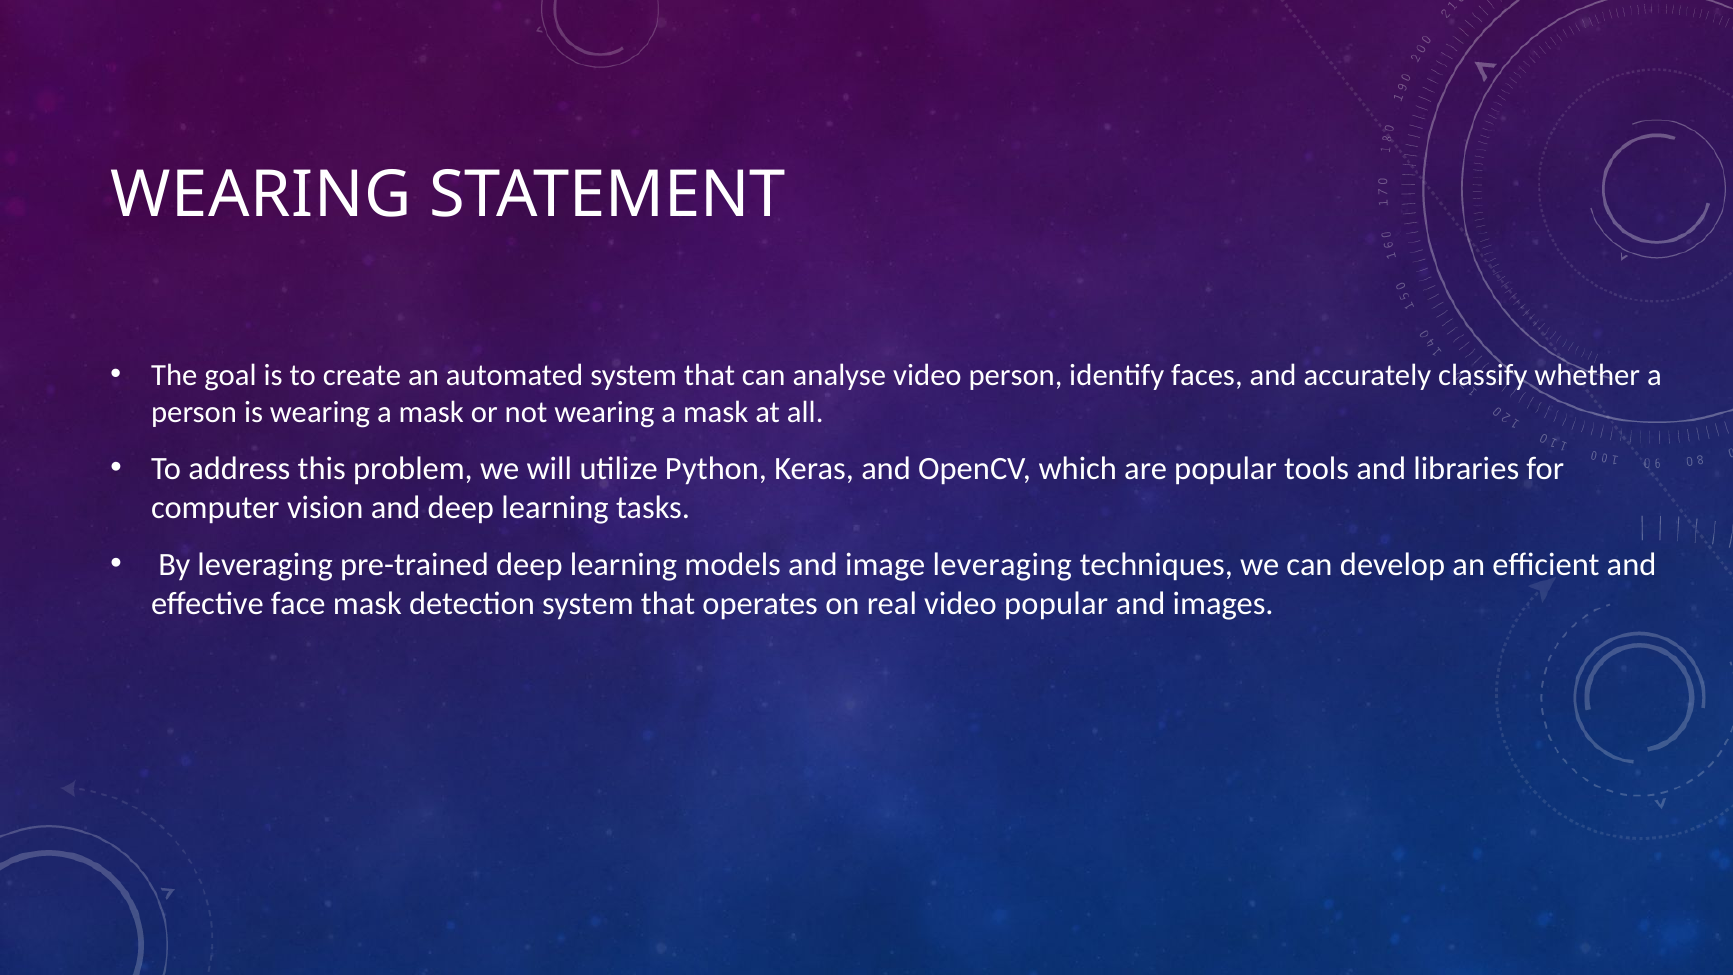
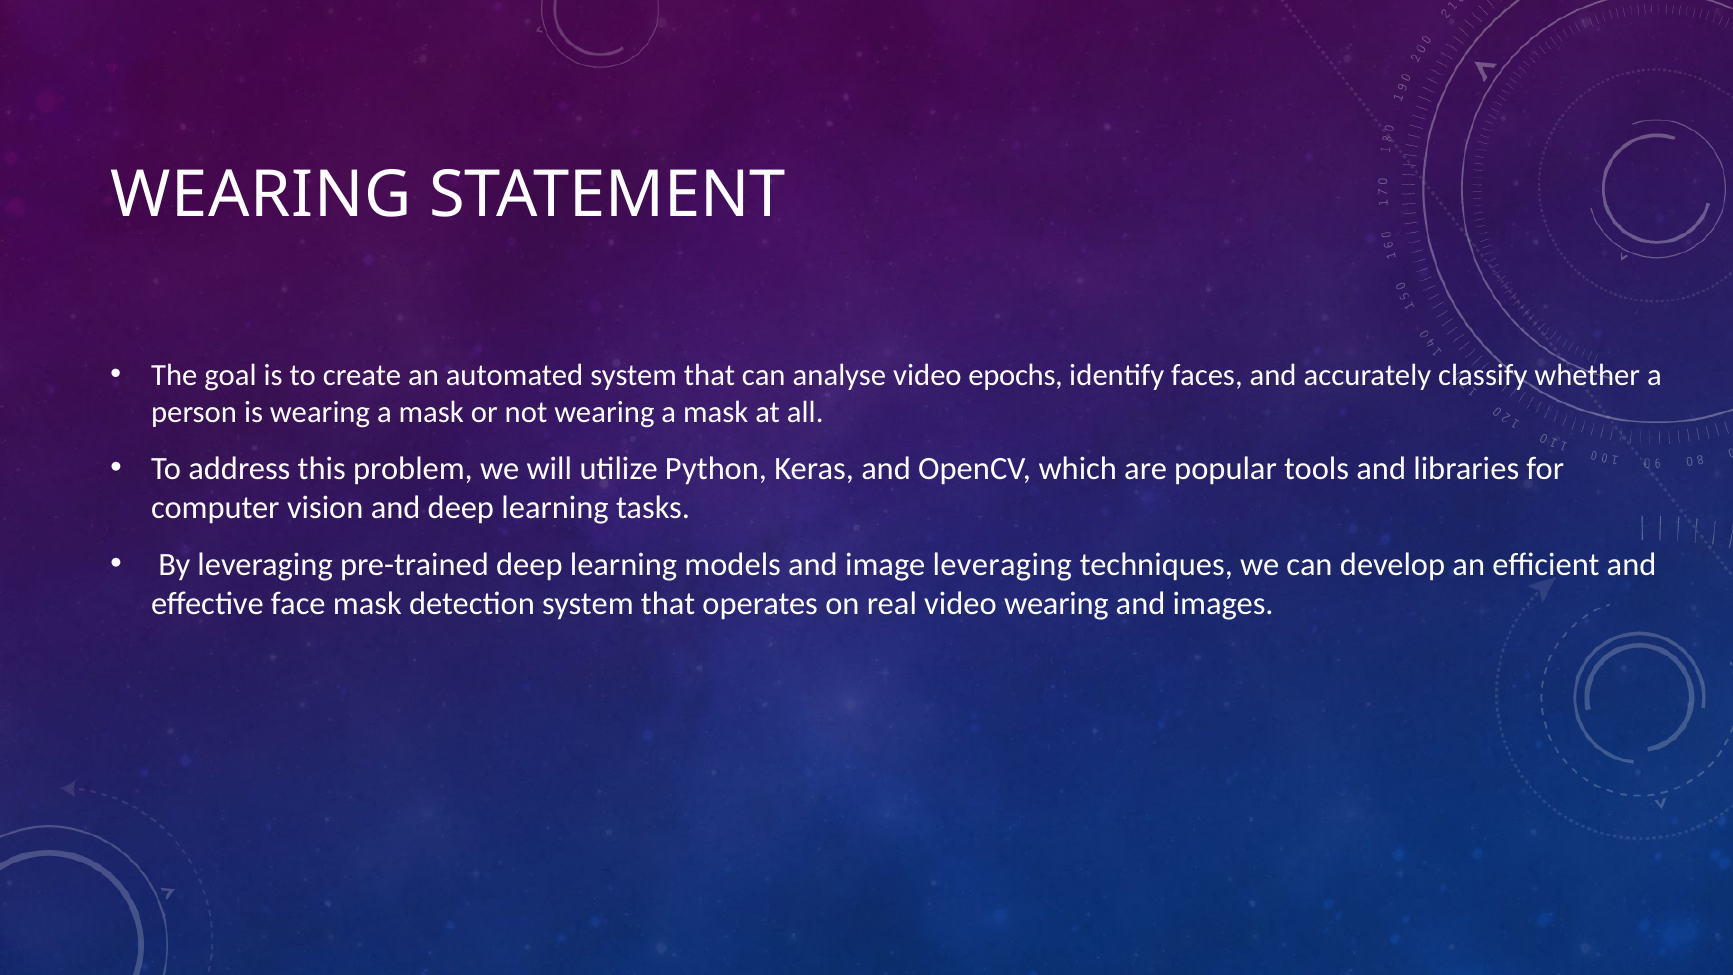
video person: person -> epochs (1016, 375)
video popular: popular -> wearing (1056, 603)
